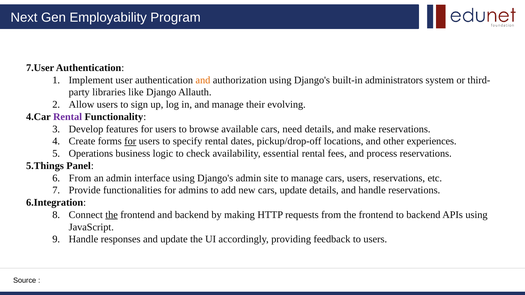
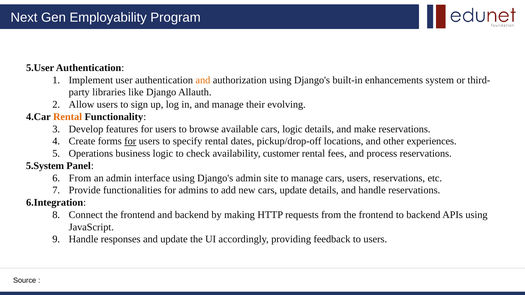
7.User: 7.User -> 5.User (40, 68)
administrators: administrators -> enhancements (394, 80)
Rental colour: purple -> orange (68, 117)
cars need: need -> logic (292, 129)
essential: essential -> customer (281, 154)
5.Things: 5.Things -> 5.System (45, 166)
the underline: present -> none (112, 215)
